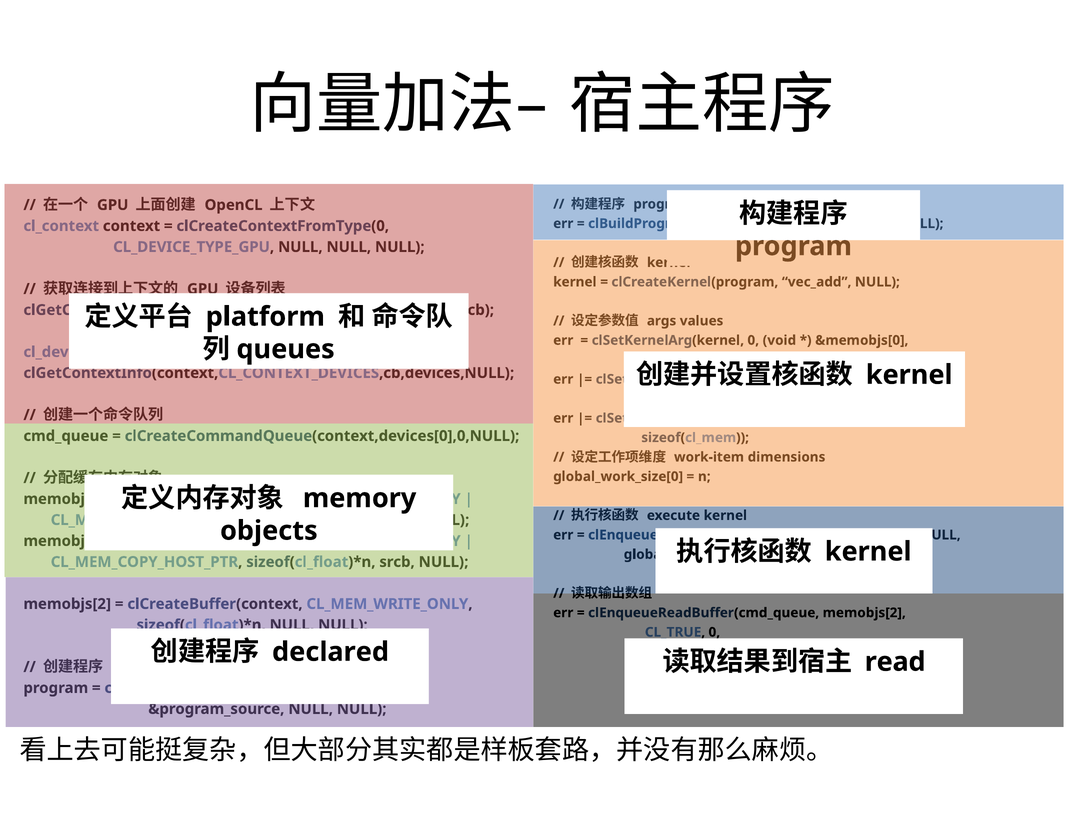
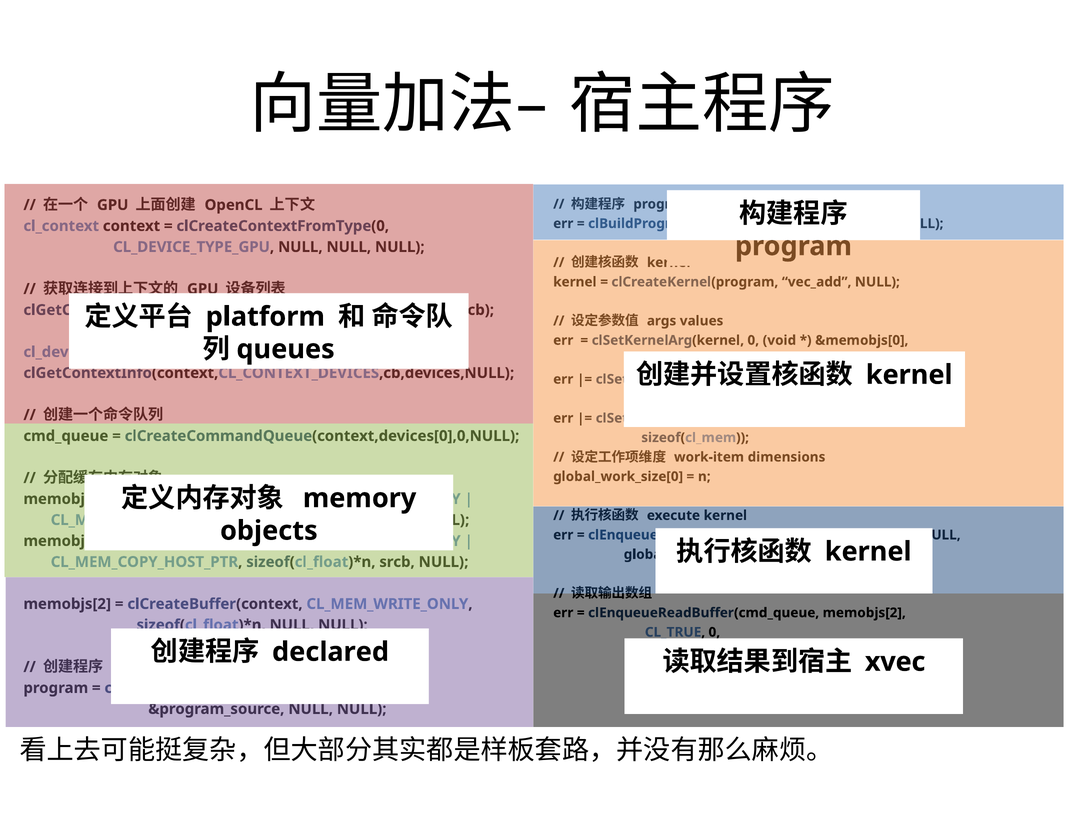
read: read -> xvec (895, 662)
